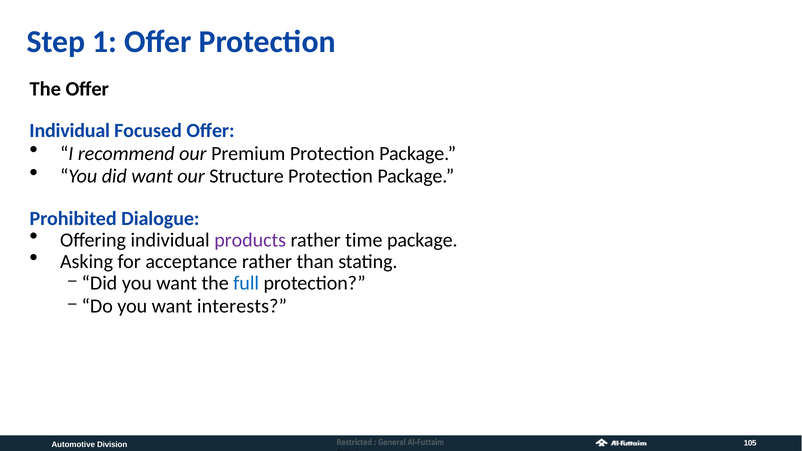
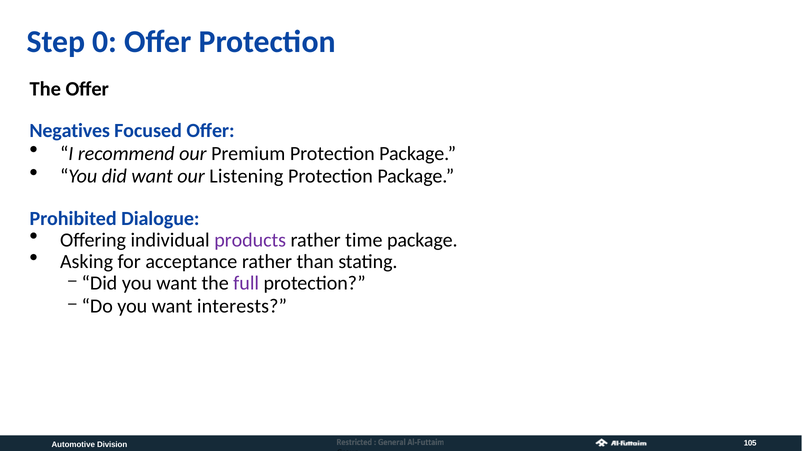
1: 1 -> 0 (105, 42)
Individual: Individual -> Negatives (70, 131)
Structure: Structure -> Listening (246, 176)
full colour: blue -> purple (246, 283)
